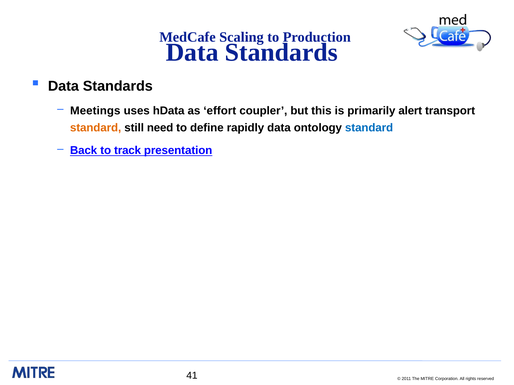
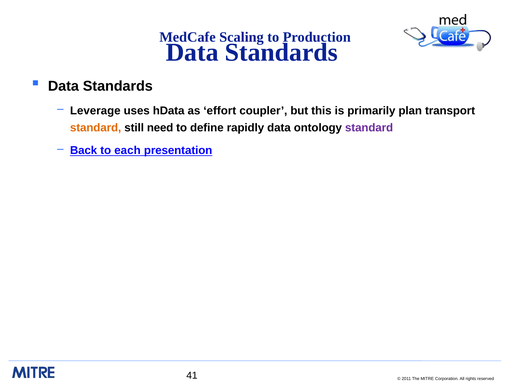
Meetings: Meetings -> Leverage (95, 111)
alert: alert -> plan (410, 111)
standard colour: blue -> purple (369, 128)
track: track -> each (127, 151)
